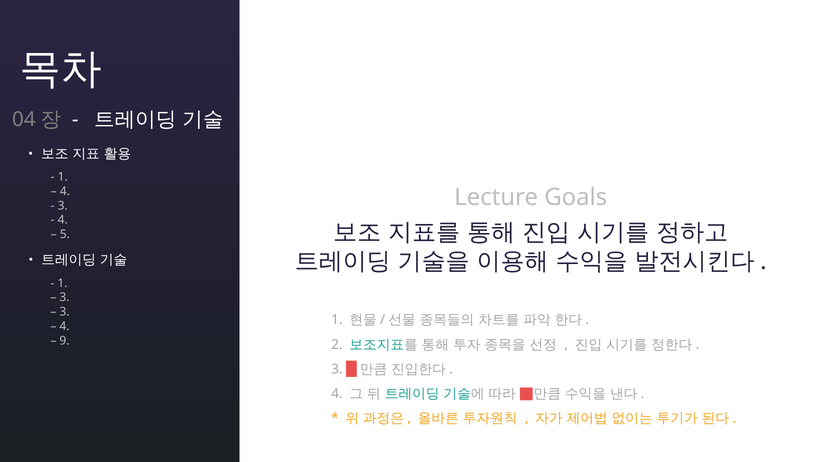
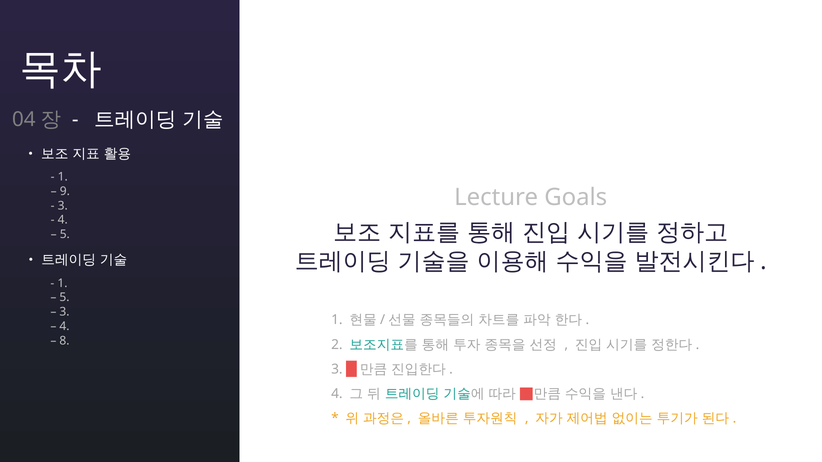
4: 4 -> 9 (65, 191)
3: 3 -> 5 (65, 298)
9: 9 -> 8 (65, 341)
